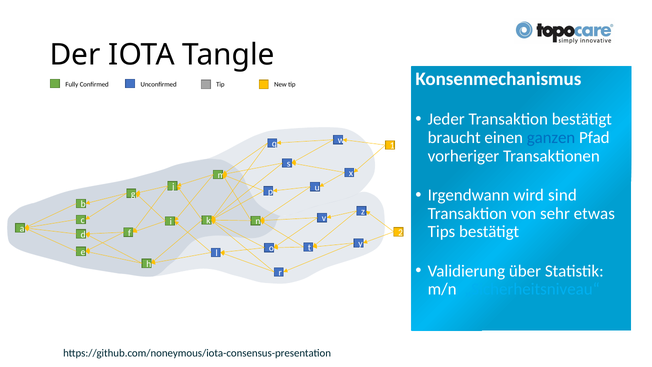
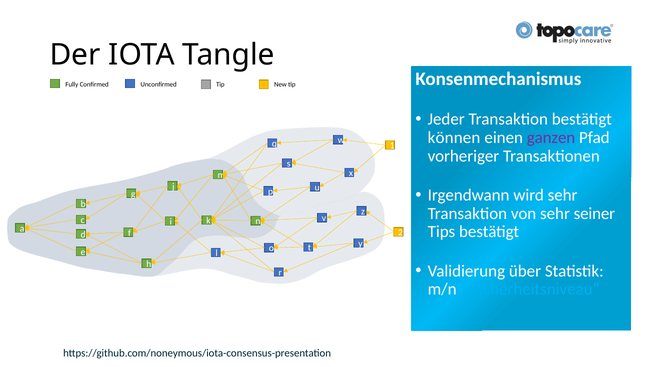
braucht: braucht -> können (454, 138)
ganzen colour: blue -> purple (551, 138)
wird sind: sind -> sehr (563, 195)
etwas: etwas -> seiner (594, 213)
